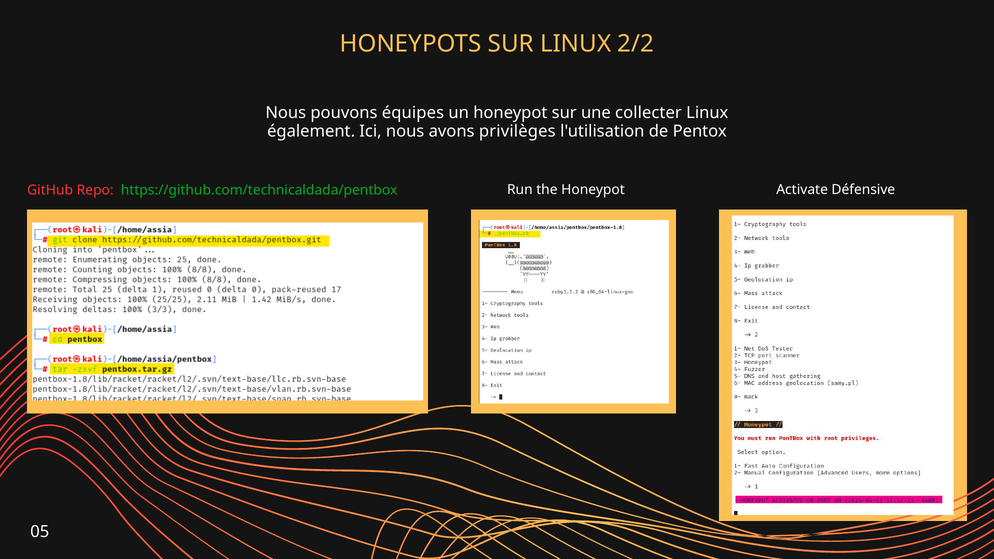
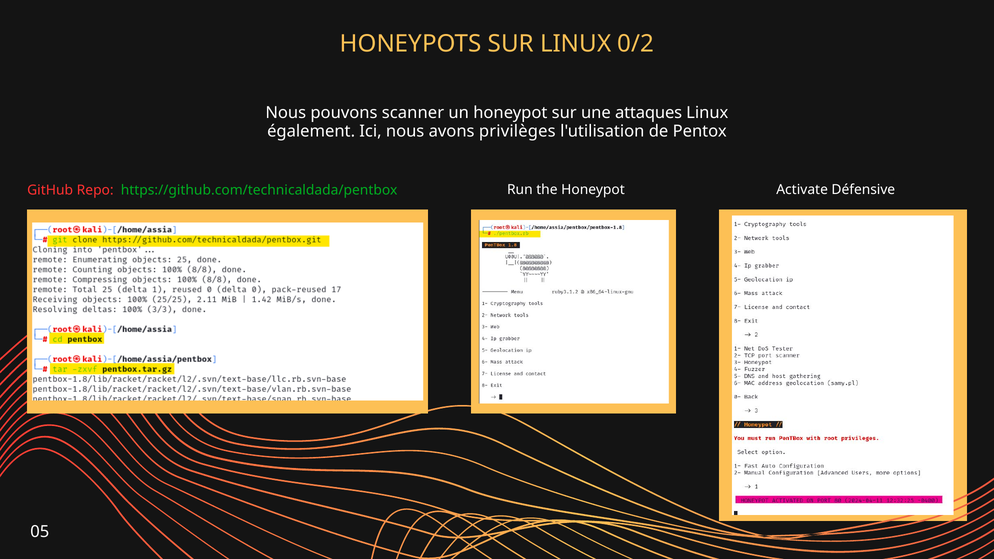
2/2: 2/2 -> 0/2 (636, 44)
équipes: équipes -> scanner (413, 113)
collecter: collecter -> attaques (649, 113)
